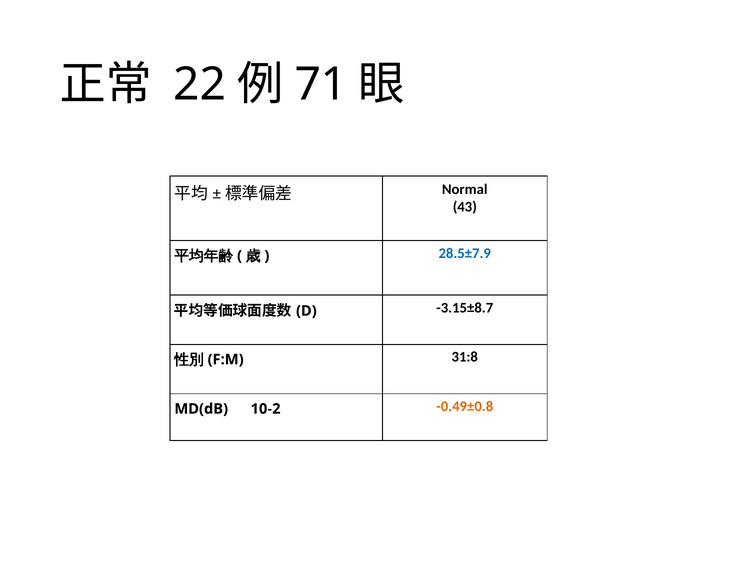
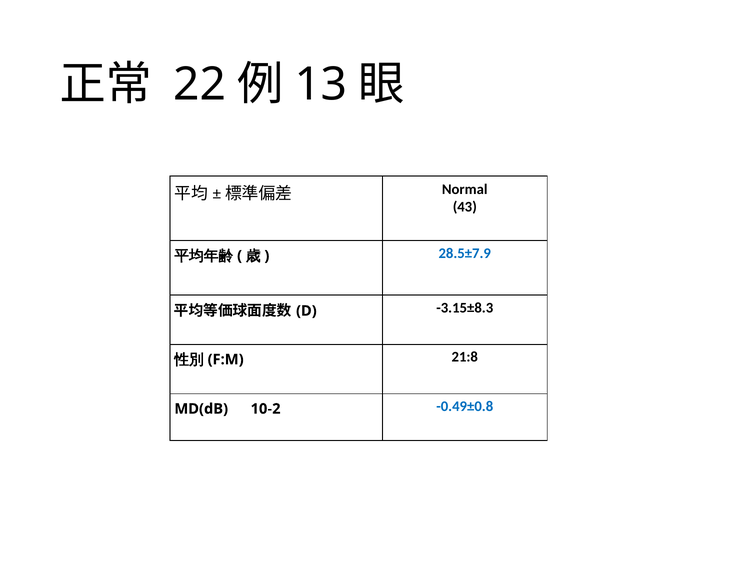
71: 71 -> 13 (321, 85)
-3.15±8.7: -3.15±8.7 -> -3.15±8.3 (465, 308)
31:8: 31:8 -> 21:8 (465, 357)
-0.49±0.8 colour: orange -> blue (465, 407)
